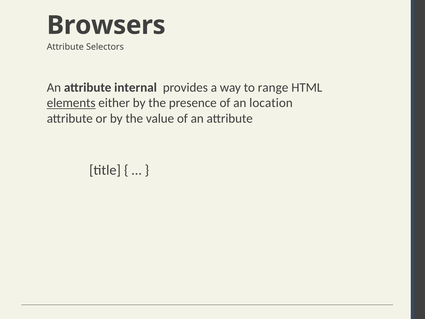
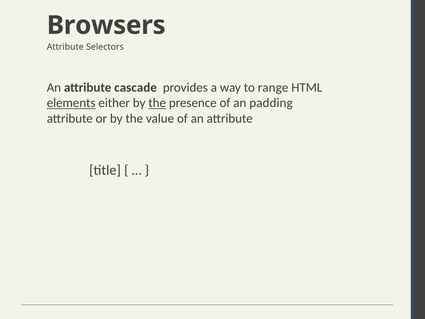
internal: internal -> cascade (136, 87)
the underline: none -> present (157, 103)
location: location -> padding (271, 103)
